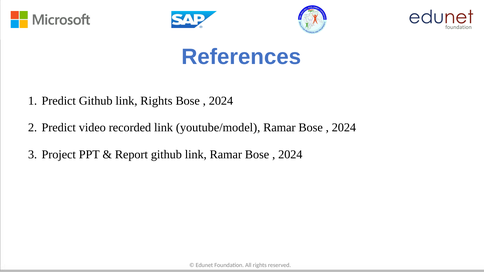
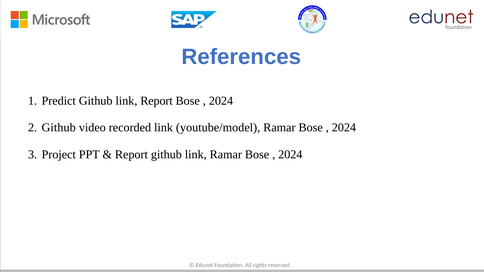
link Rights: Rights -> Report (157, 101)
Predict: Predict -> Github (59, 128)
